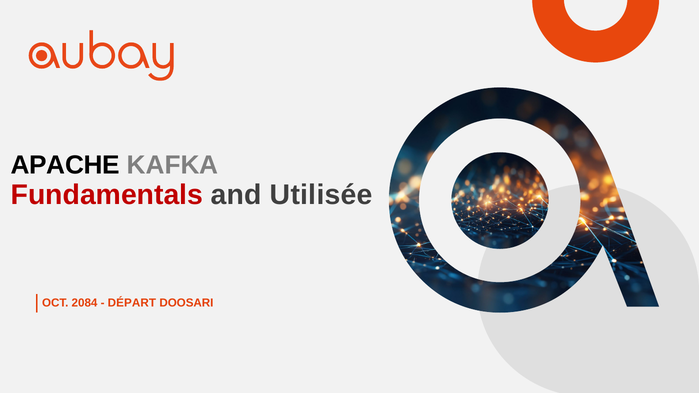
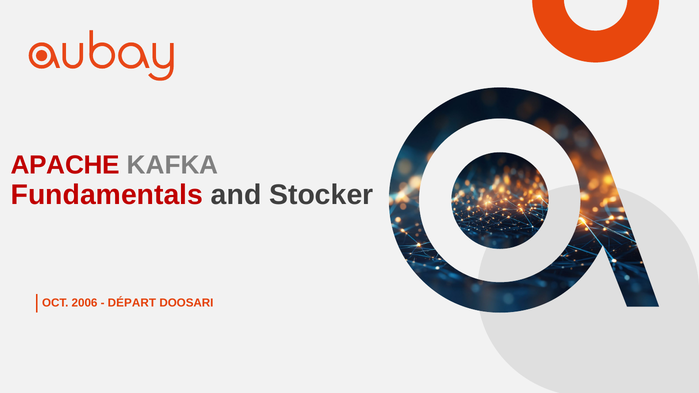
APACHE colour: black -> red (65, 165)
Utilisée: Utilisée -> Stocker (321, 195)
2084: 2084 -> 2006 (85, 303)
